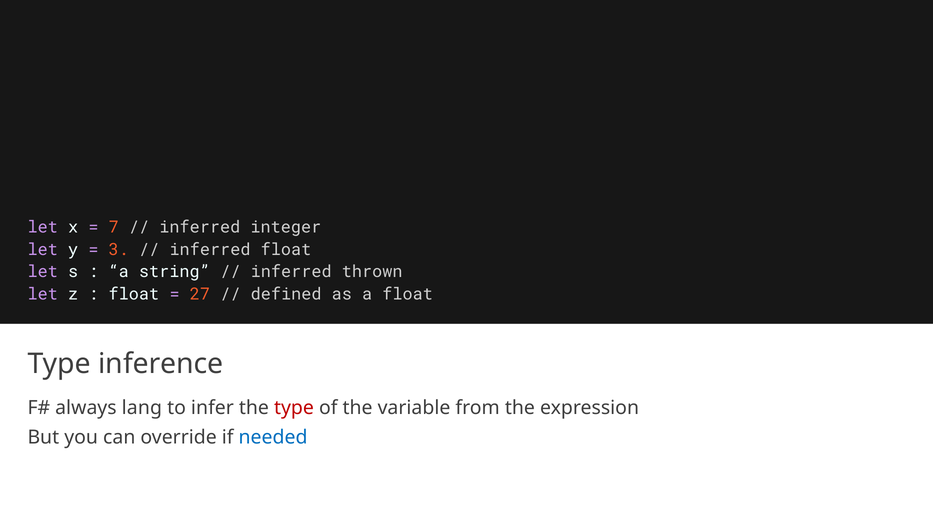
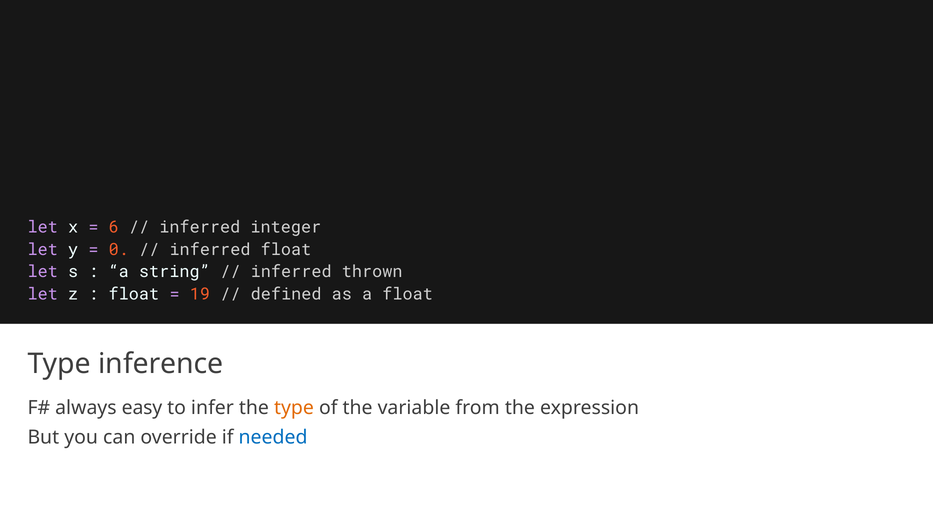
7: 7 -> 6 (114, 227)
3: 3 -> 0 (119, 250)
27: 27 -> 19 (200, 294)
lang: lang -> easy (142, 408)
type colour: red -> orange (294, 408)
